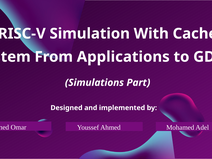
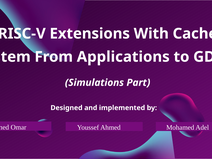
Simulation: Simulation -> Extensions (90, 34)
